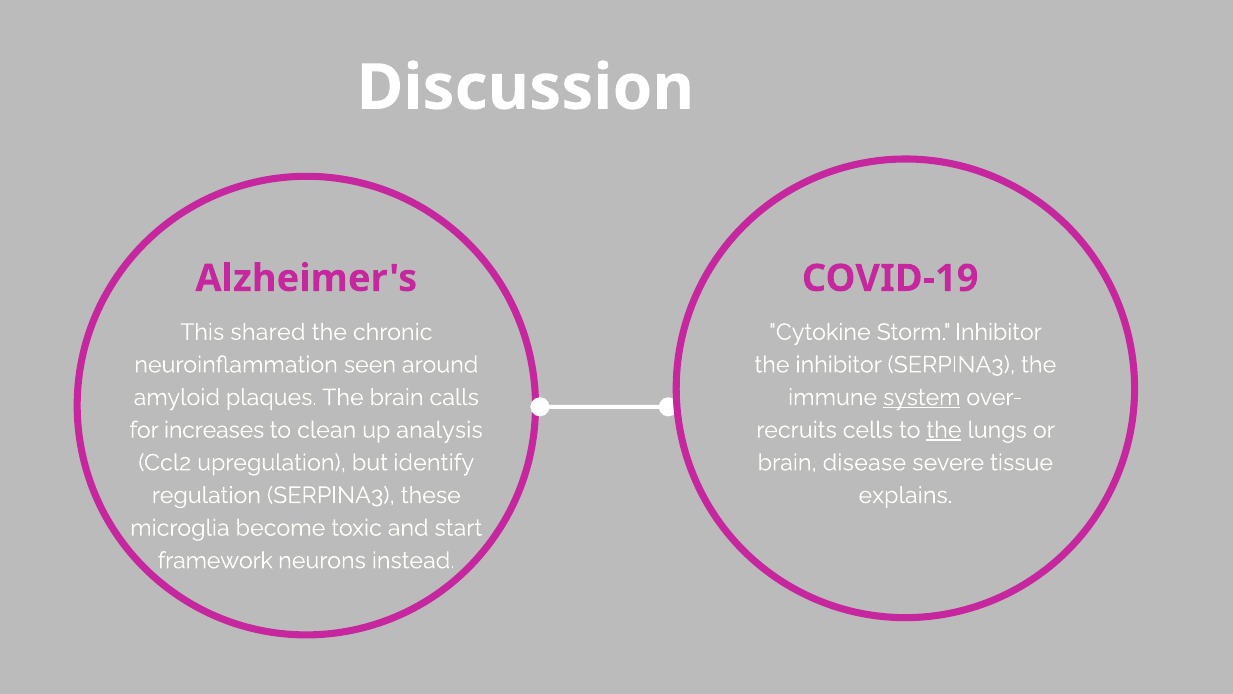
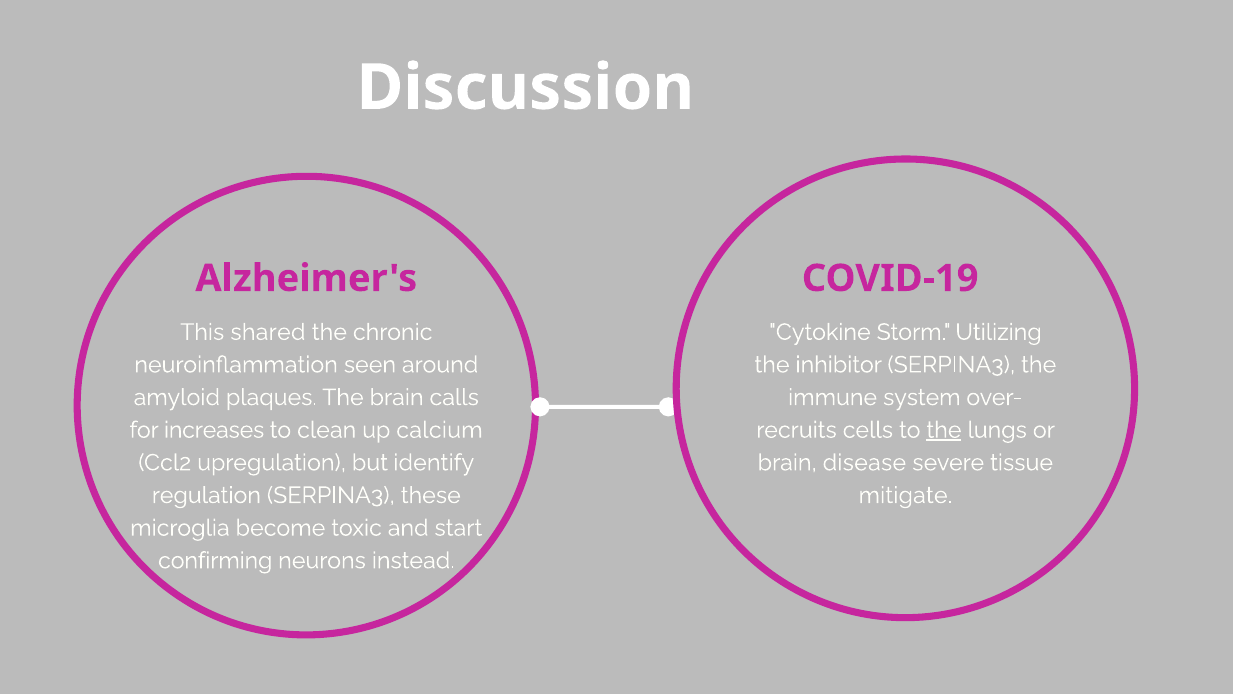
Storm Inhibitor: Inhibitor -> Utilizing (999, 332)
system underline: present -> none (922, 397)
analysis: analysis -> calcium (439, 430)
explains: explains -> mitigate (905, 495)
framework: framework -> confirming (215, 560)
